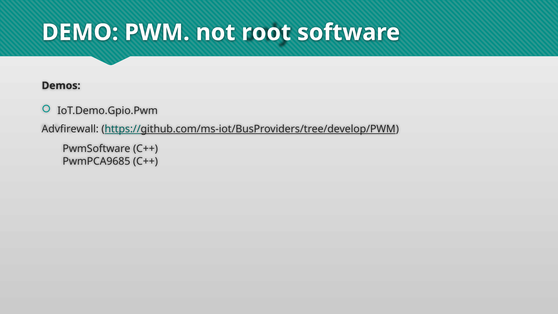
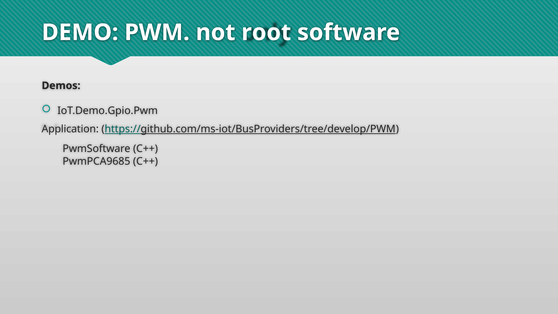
Advfirewall: Advfirewall -> Application (70, 129)
